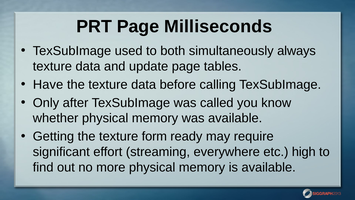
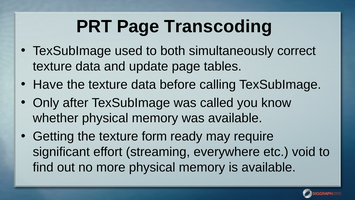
Milliseconds: Milliseconds -> Transcoding (218, 26)
always: always -> correct (296, 51)
high: high -> void (304, 152)
